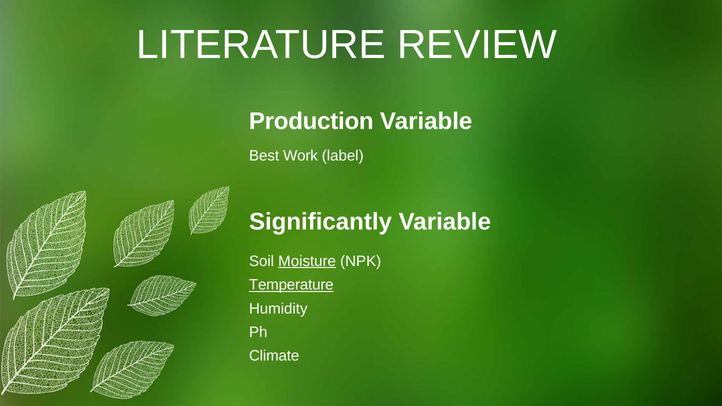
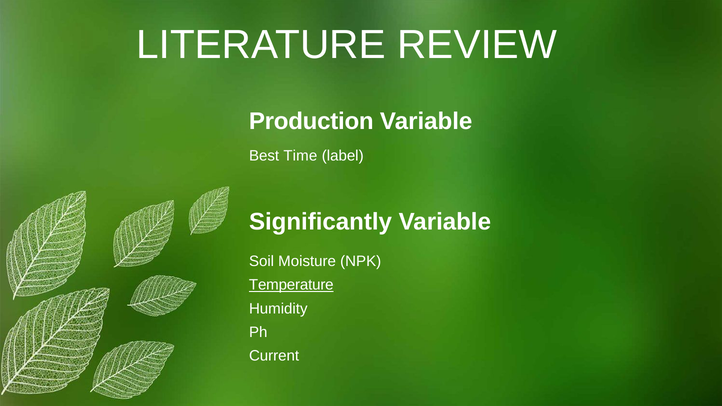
Work: Work -> Time (300, 156)
Moisture underline: present -> none (307, 261)
Climate: Climate -> Current (274, 356)
